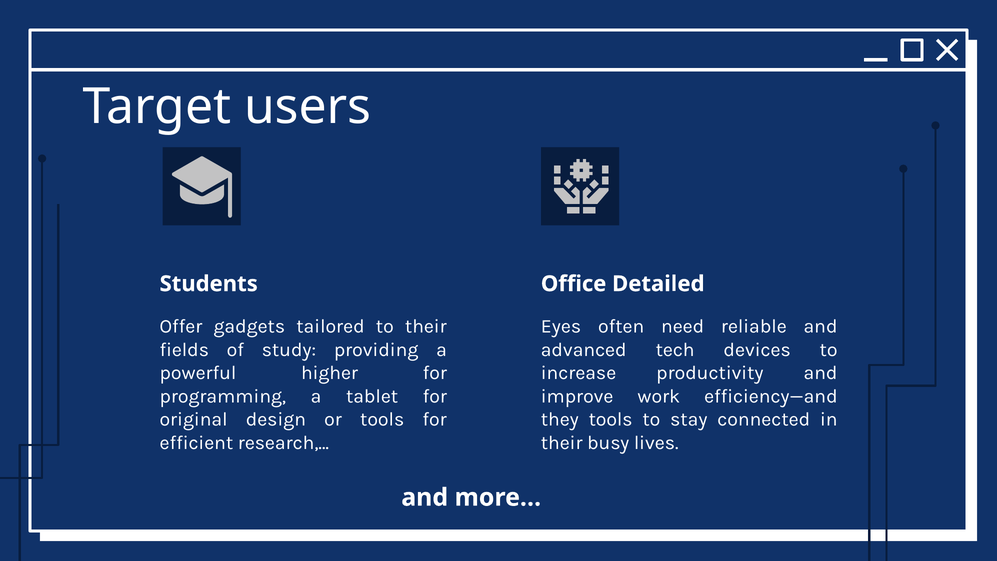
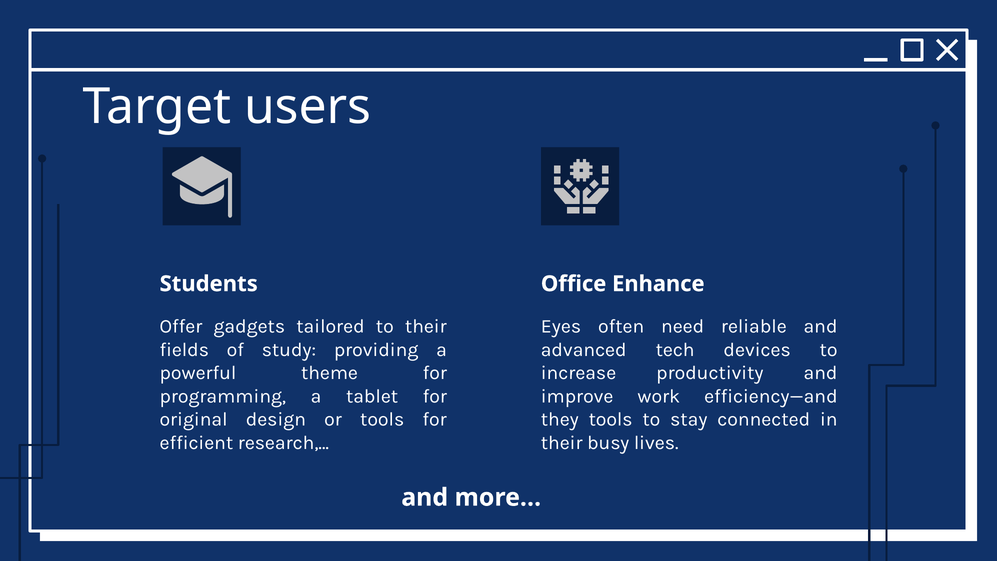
Detailed: Detailed -> Enhance (658, 284)
higher: higher -> theme (330, 373)
